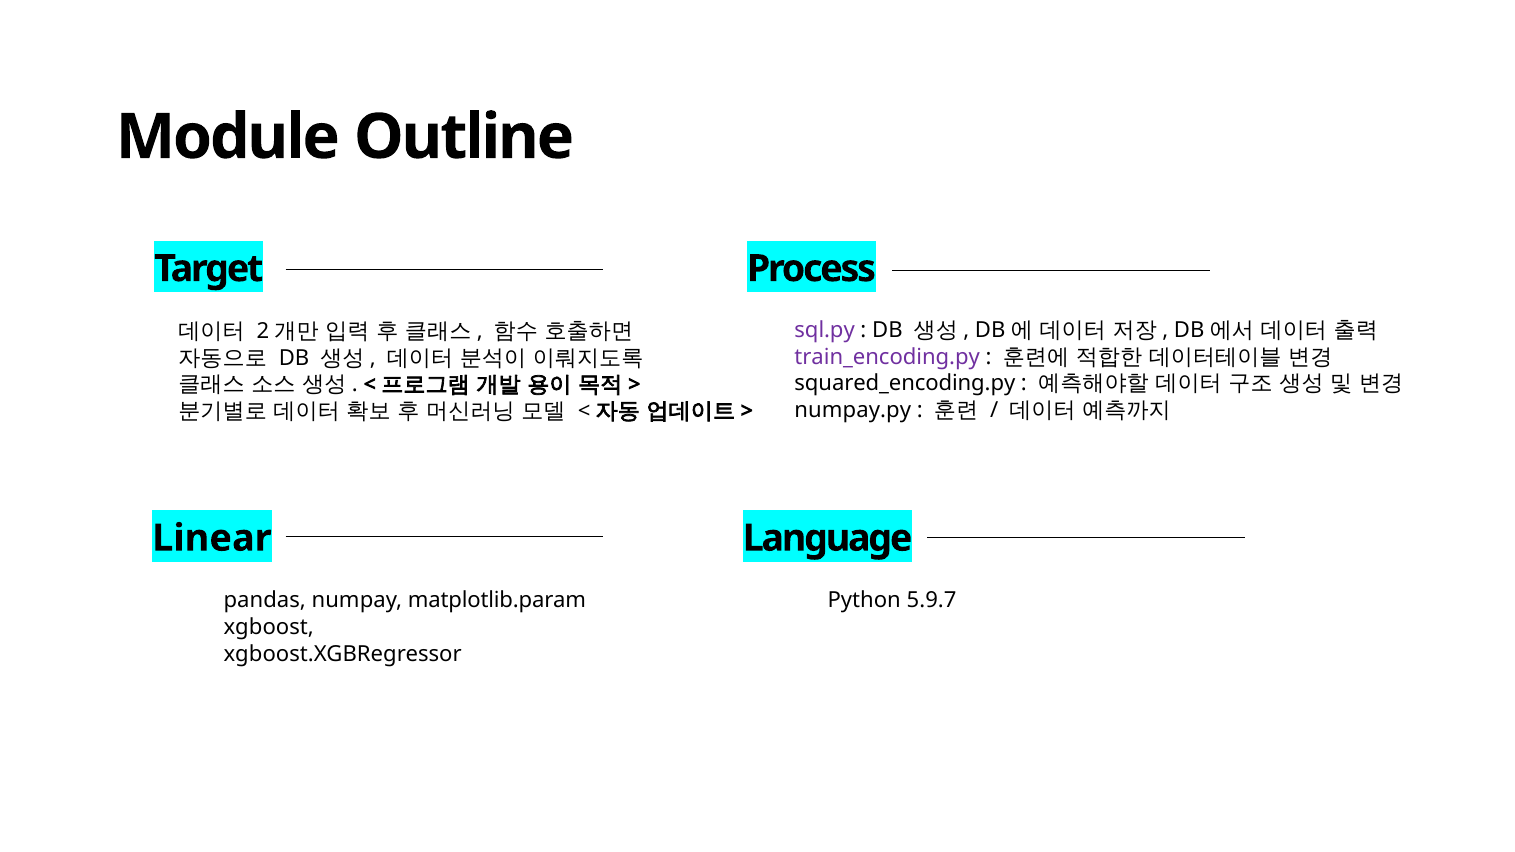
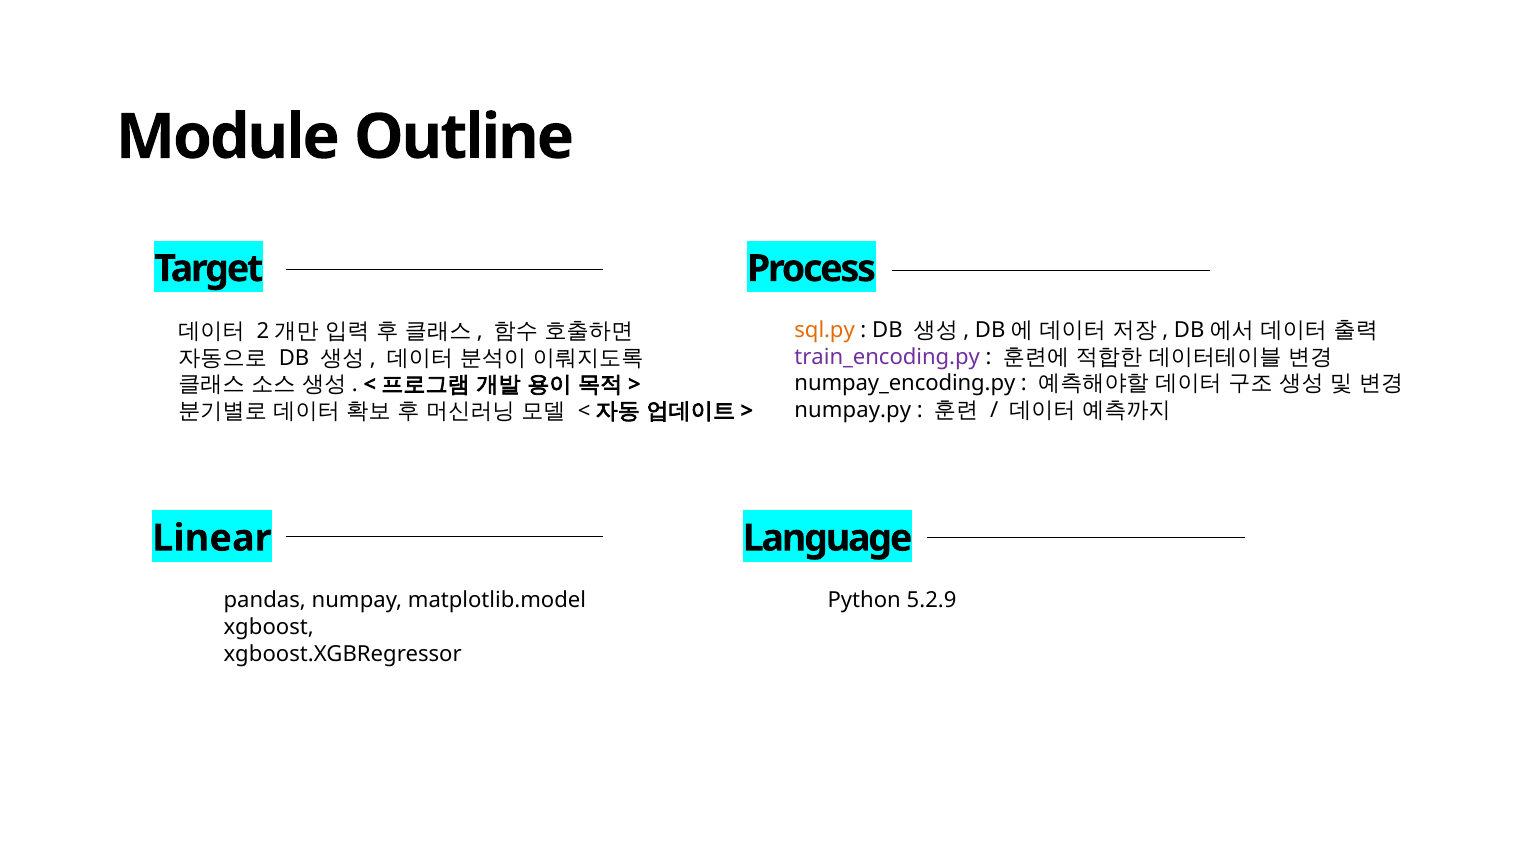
sql.py colour: purple -> orange (825, 331)
squared_encoding.py: squared_encoding.py -> numpay_encoding.py (905, 384)
5.9.7: 5.9.7 -> 5.2.9 (932, 600)
matplotlib.param: matplotlib.param -> matplotlib.model (497, 601)
